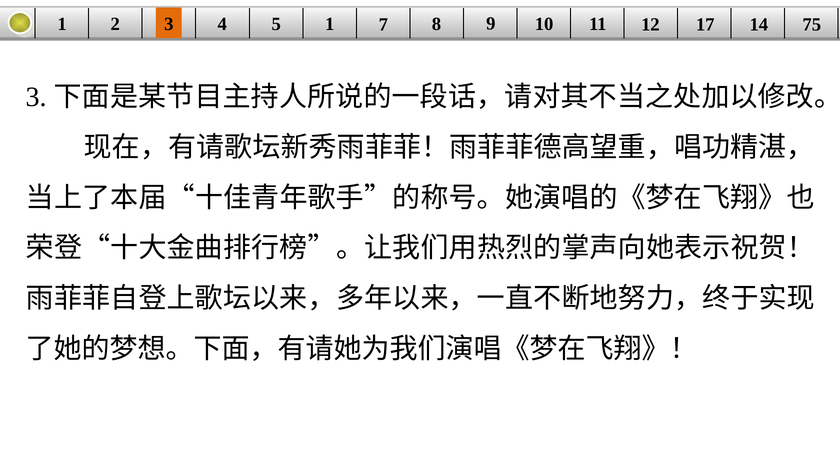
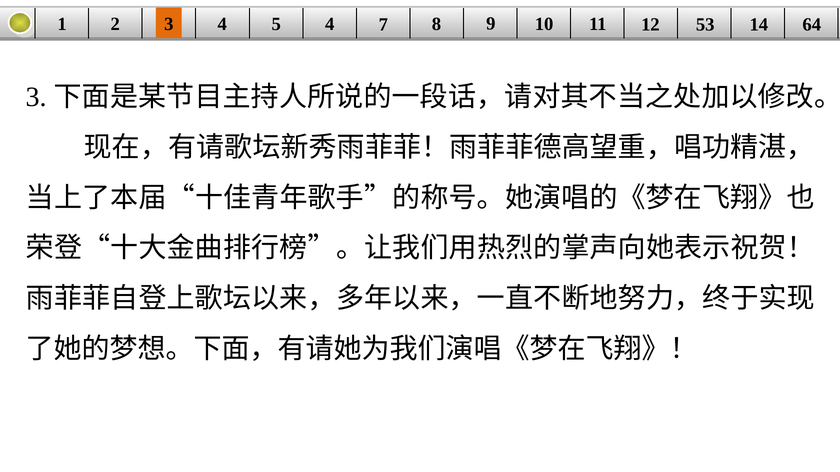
5 1: 1 -> 4 (330, 24)
17: 17 -> 53 (705, 25)
75: 75 -> 64 (812, 24)
